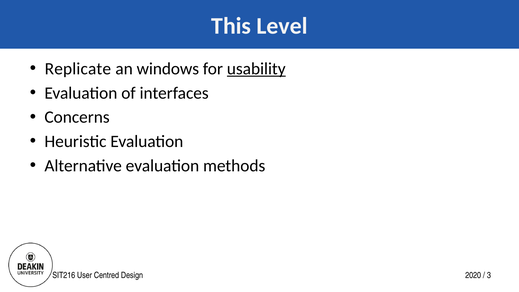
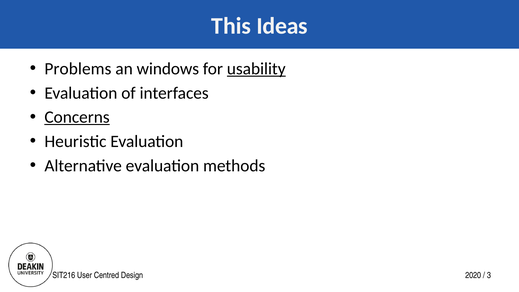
Level: Level -> Ideas (282, 26)
Replicate: Replicate -> Problems (78, 69)
Concerns underline: none -> present (77, 117)
